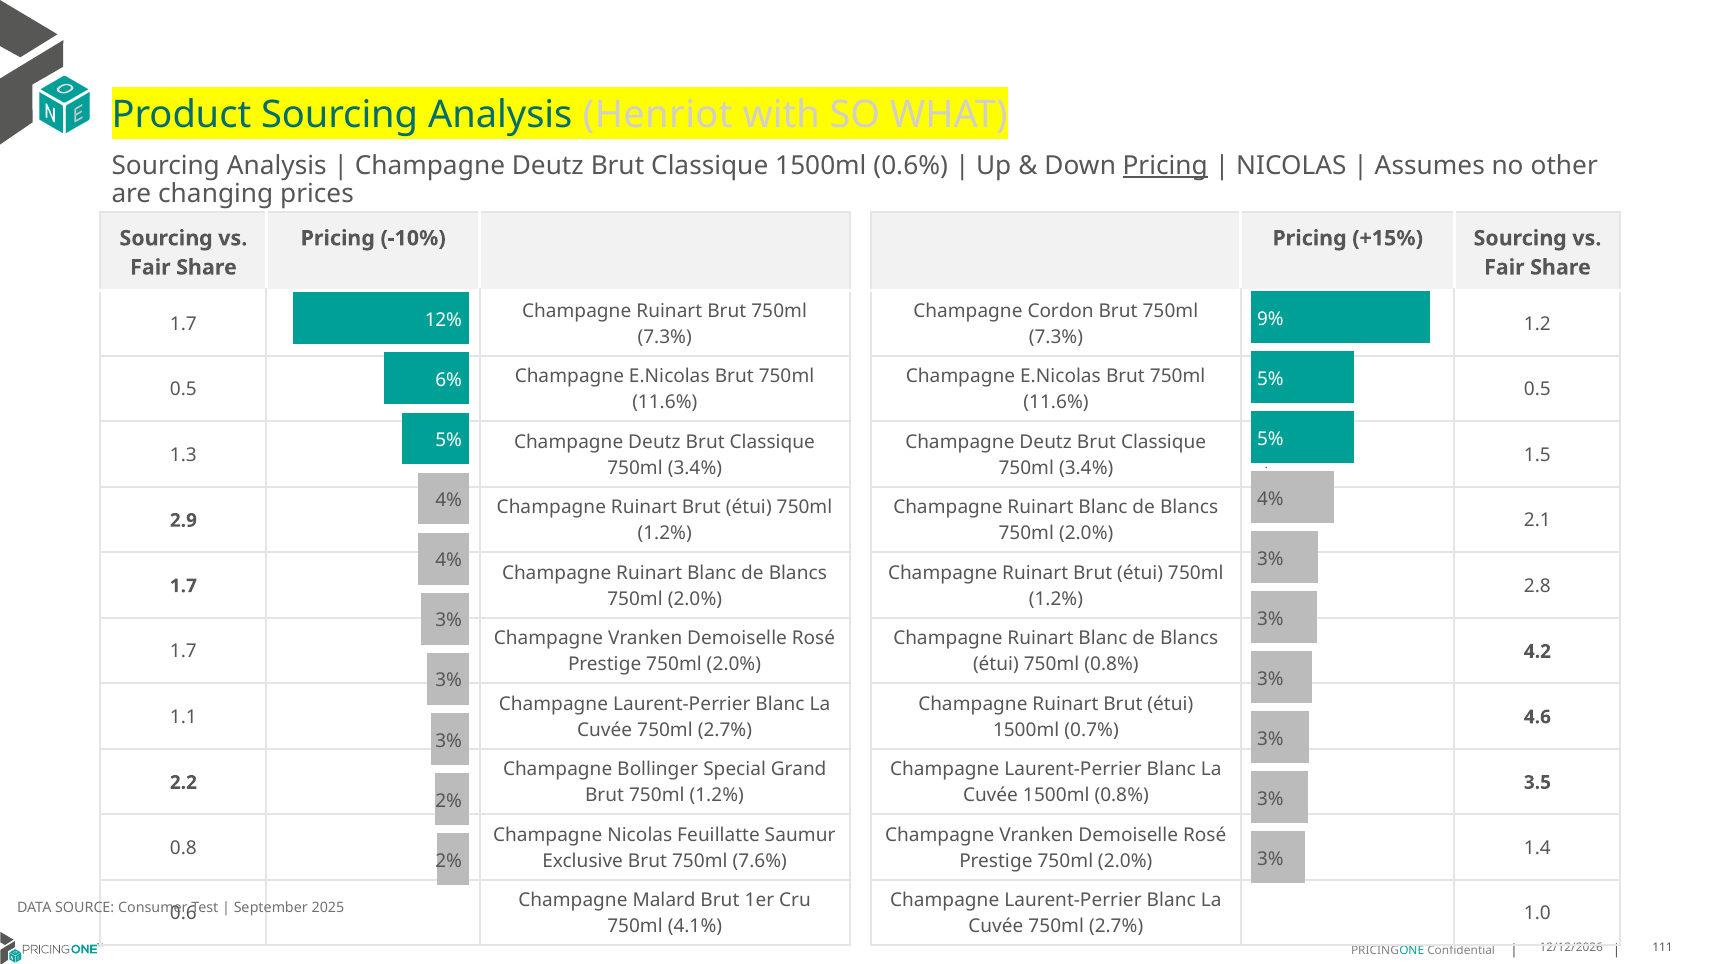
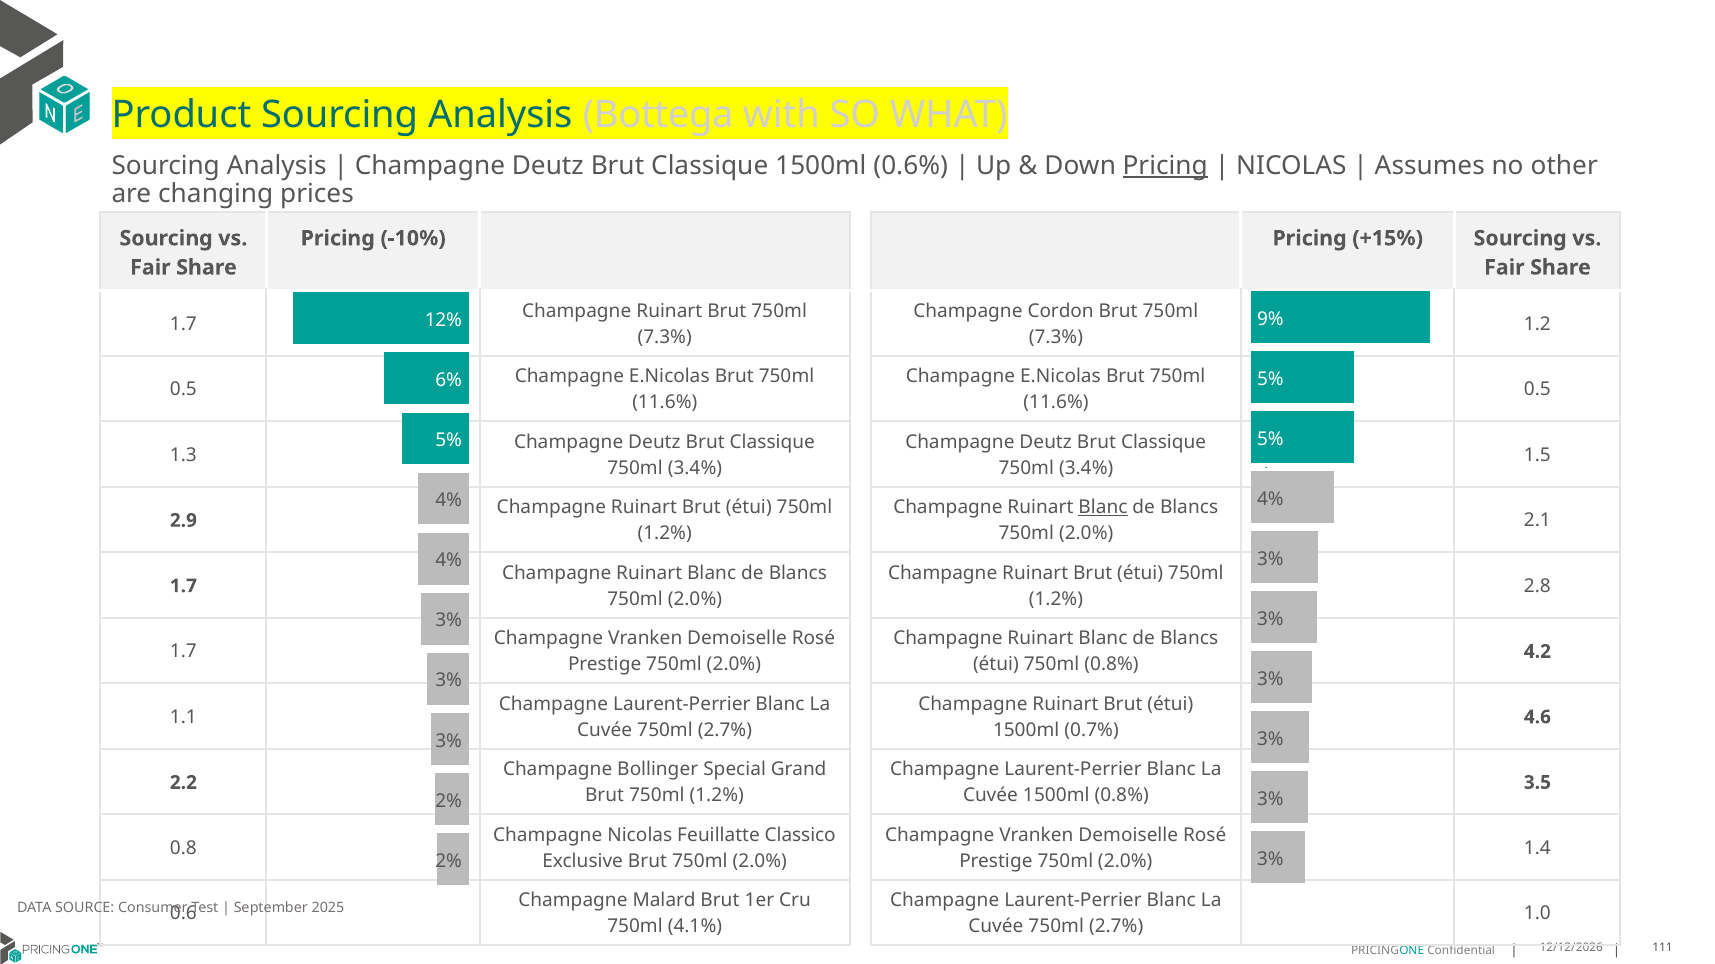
Henriot: Henriot -> Bottega (658, 115)
Blanc underline: none -> present (1103, 508)
Saumur: Saumur -> Classico (800, 835)
Brut 750ml 7.6%: 7.6% -> 2.0% (760, 862)
